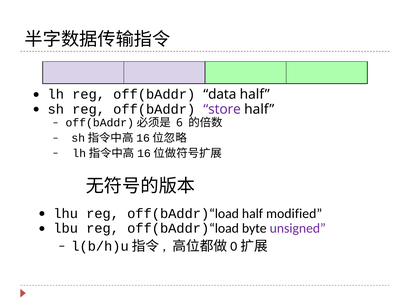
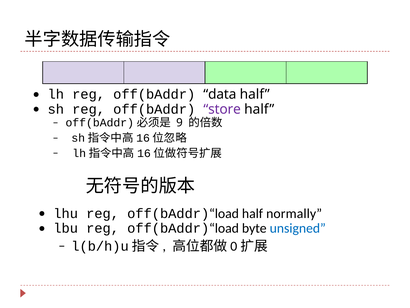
6: 6 -> 9 (179, 123)
modified: modified -> normally (294, 213)
unsigned colour: purple -> blue (298, 228)
